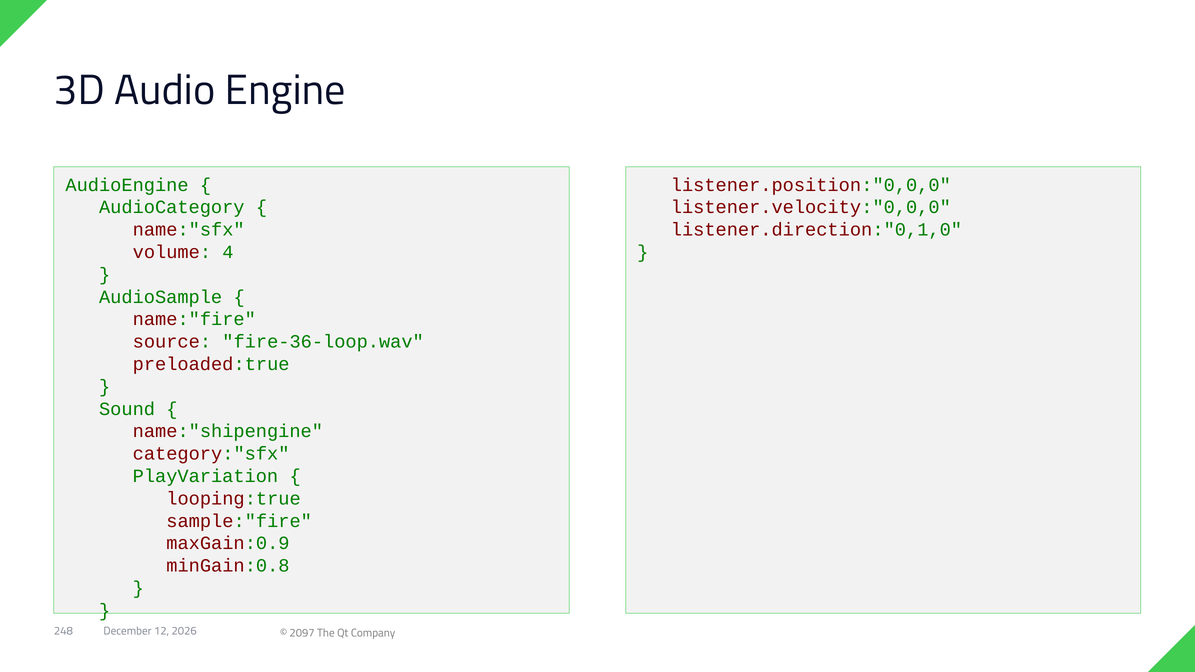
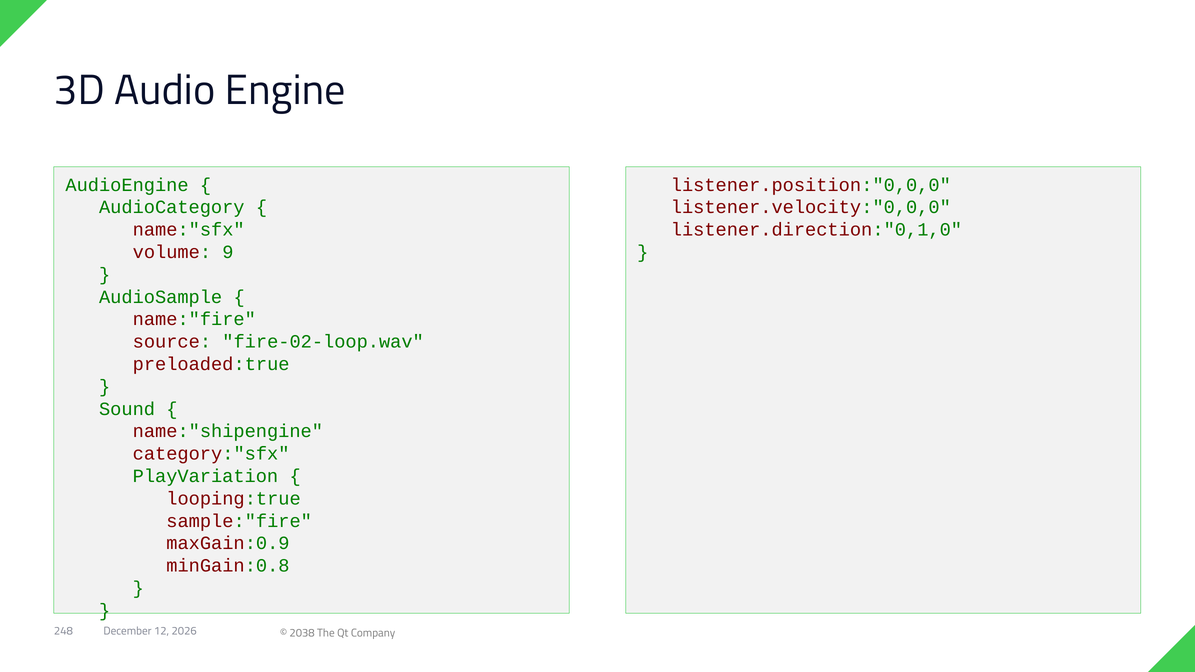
4: 4 -> 9 (228, 252)
fire-36-loop.wav: fire-36-loop.wav -> fire-02-loop.wav (323, 342)
2097: 2097 -> 2038 (302, 633)
